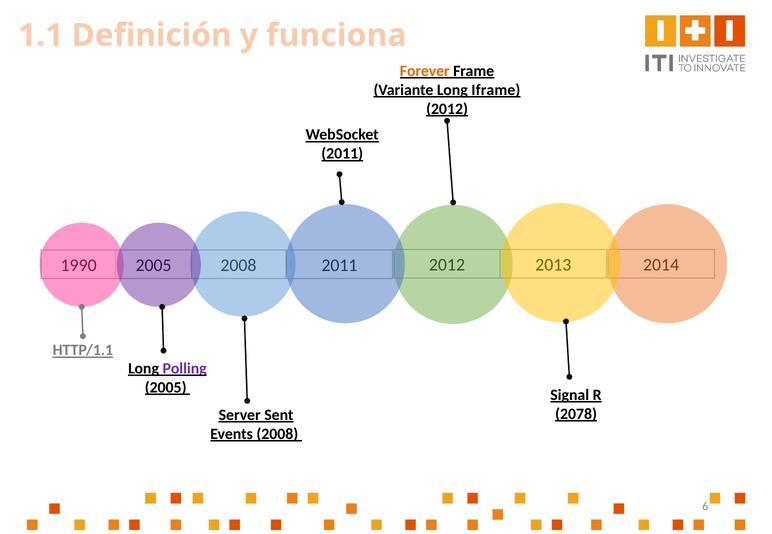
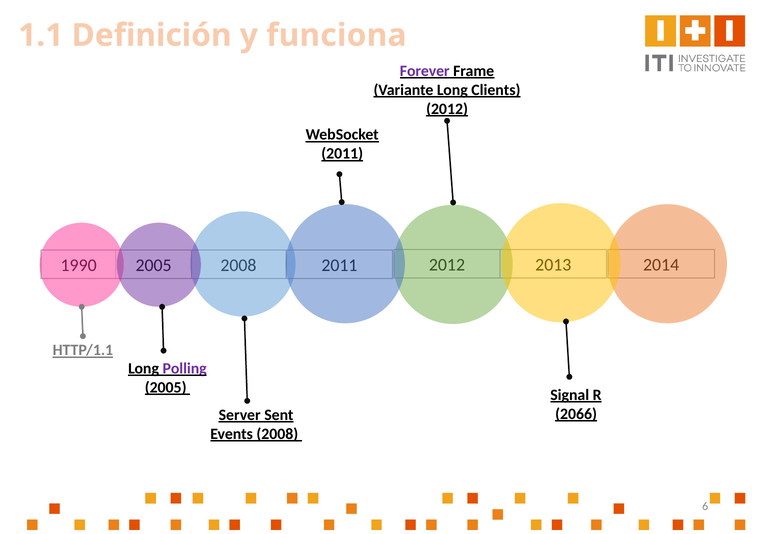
Forever colour: orange -> purple (425, 71)
Iframe: Iframe -> Clients (496, 90)
2078: 2078 -> 2066 (576, 414)
